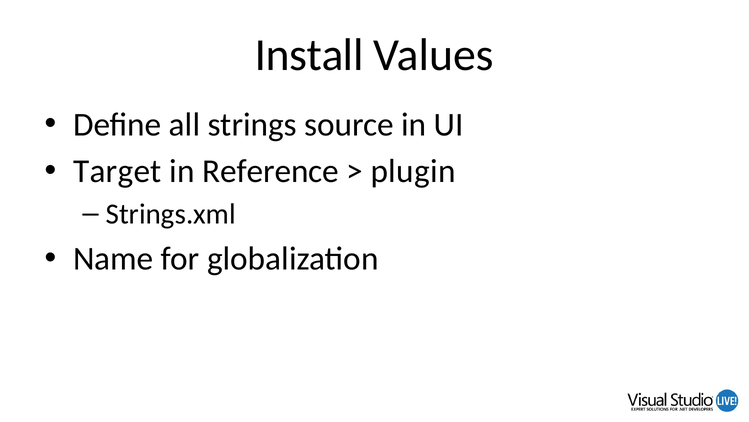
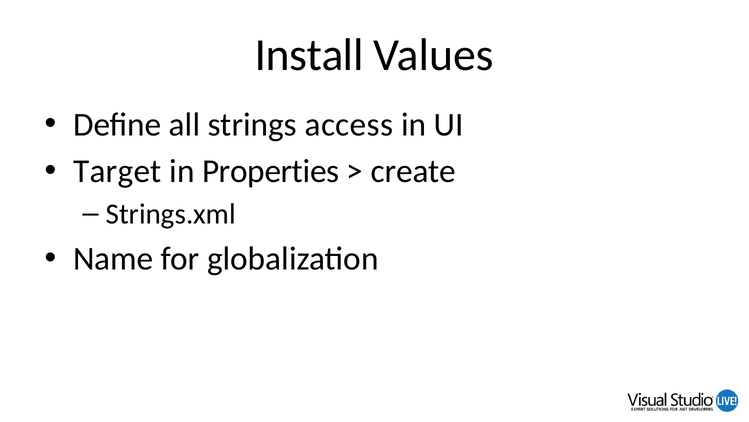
source: source -> access (349, 124)
Reference: Reference -> Properties (271, 171)
plugin: plugin -> create (413, 171)
